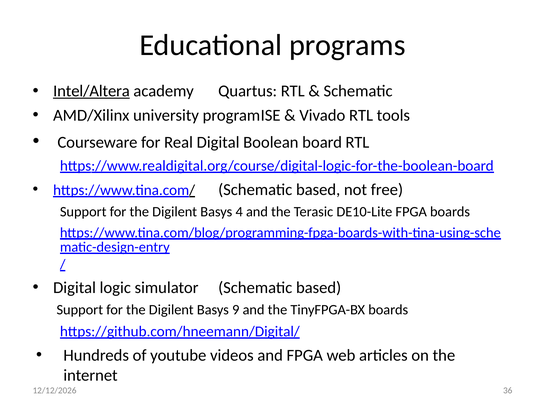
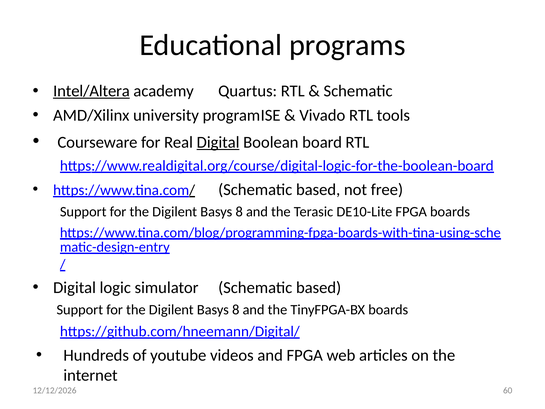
Digital underline: none -> present (218, 142)
4: 4 -> 8 (239, 212)
9: 9 -> 8 (236, 310)
36: 36 -> 60 (508, 390)
